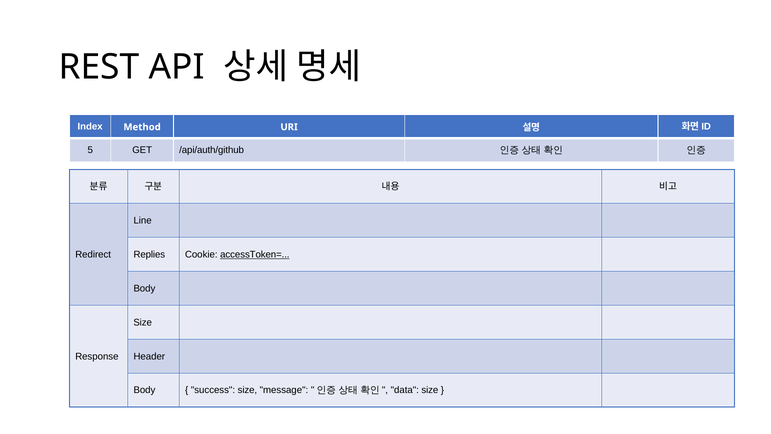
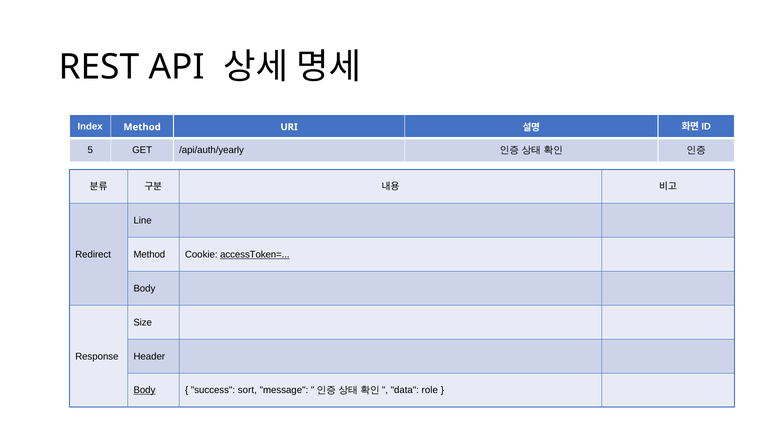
/api/auth/github: /api/auth/github -> /api/auth/yearly (212, 150)
Replies: Replies -> Method (149, 254)
Body underline: none -> present (144, 390)
success size: size -> sort (247, 390)
data size: size -> role (430, 390)
